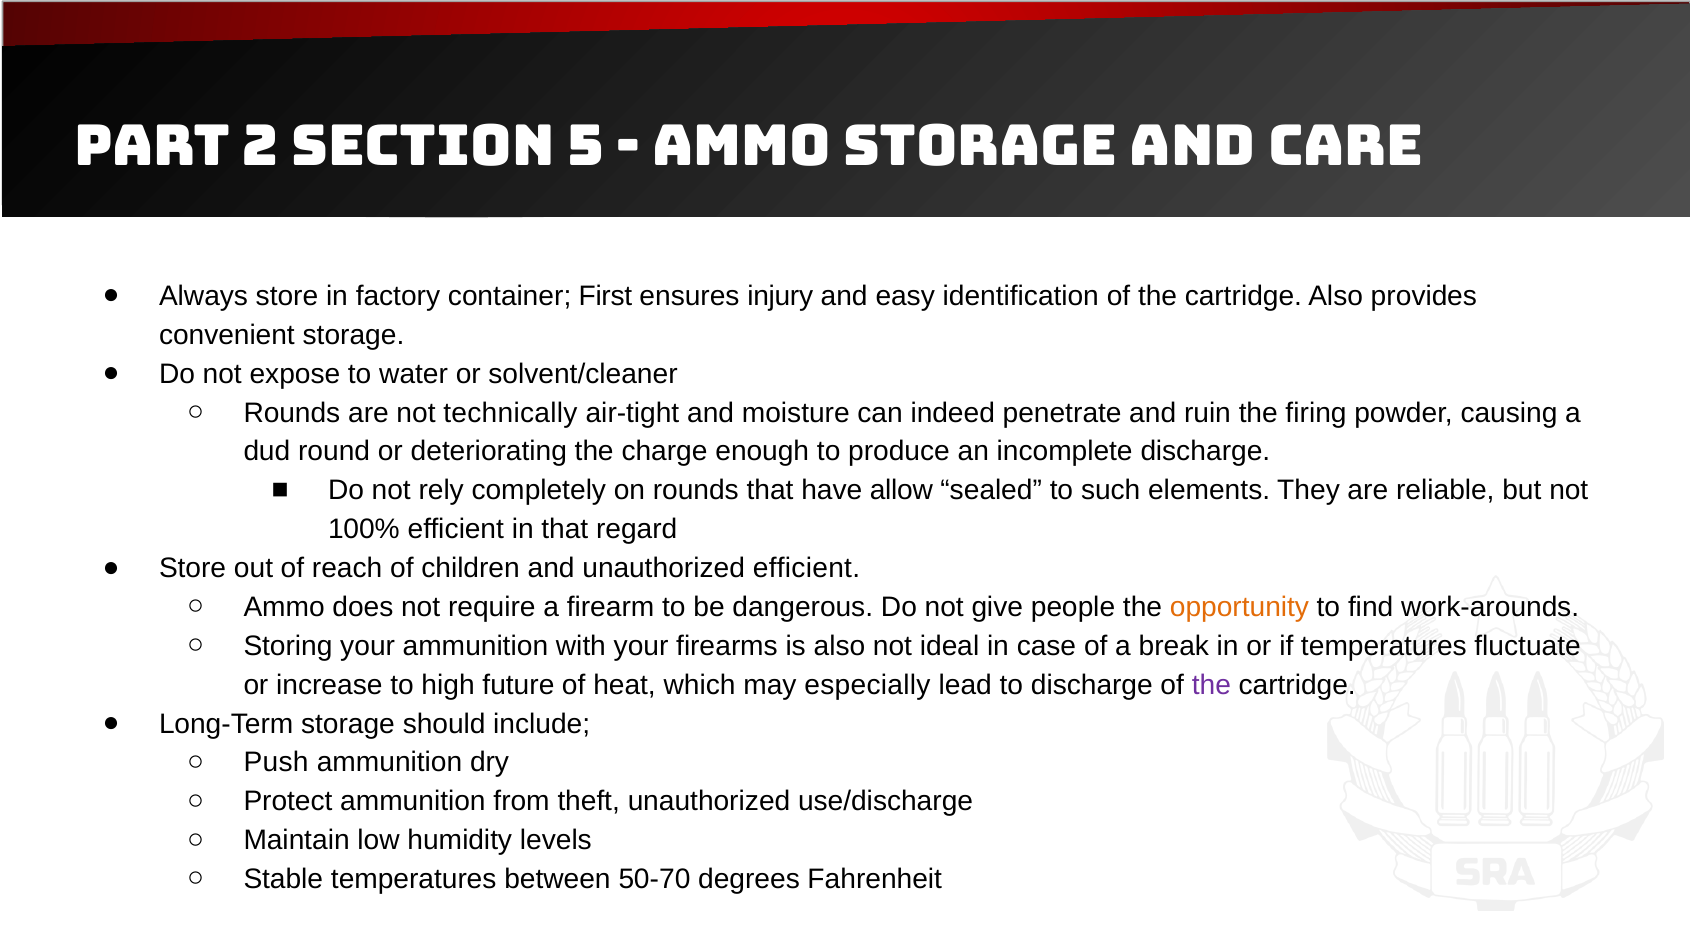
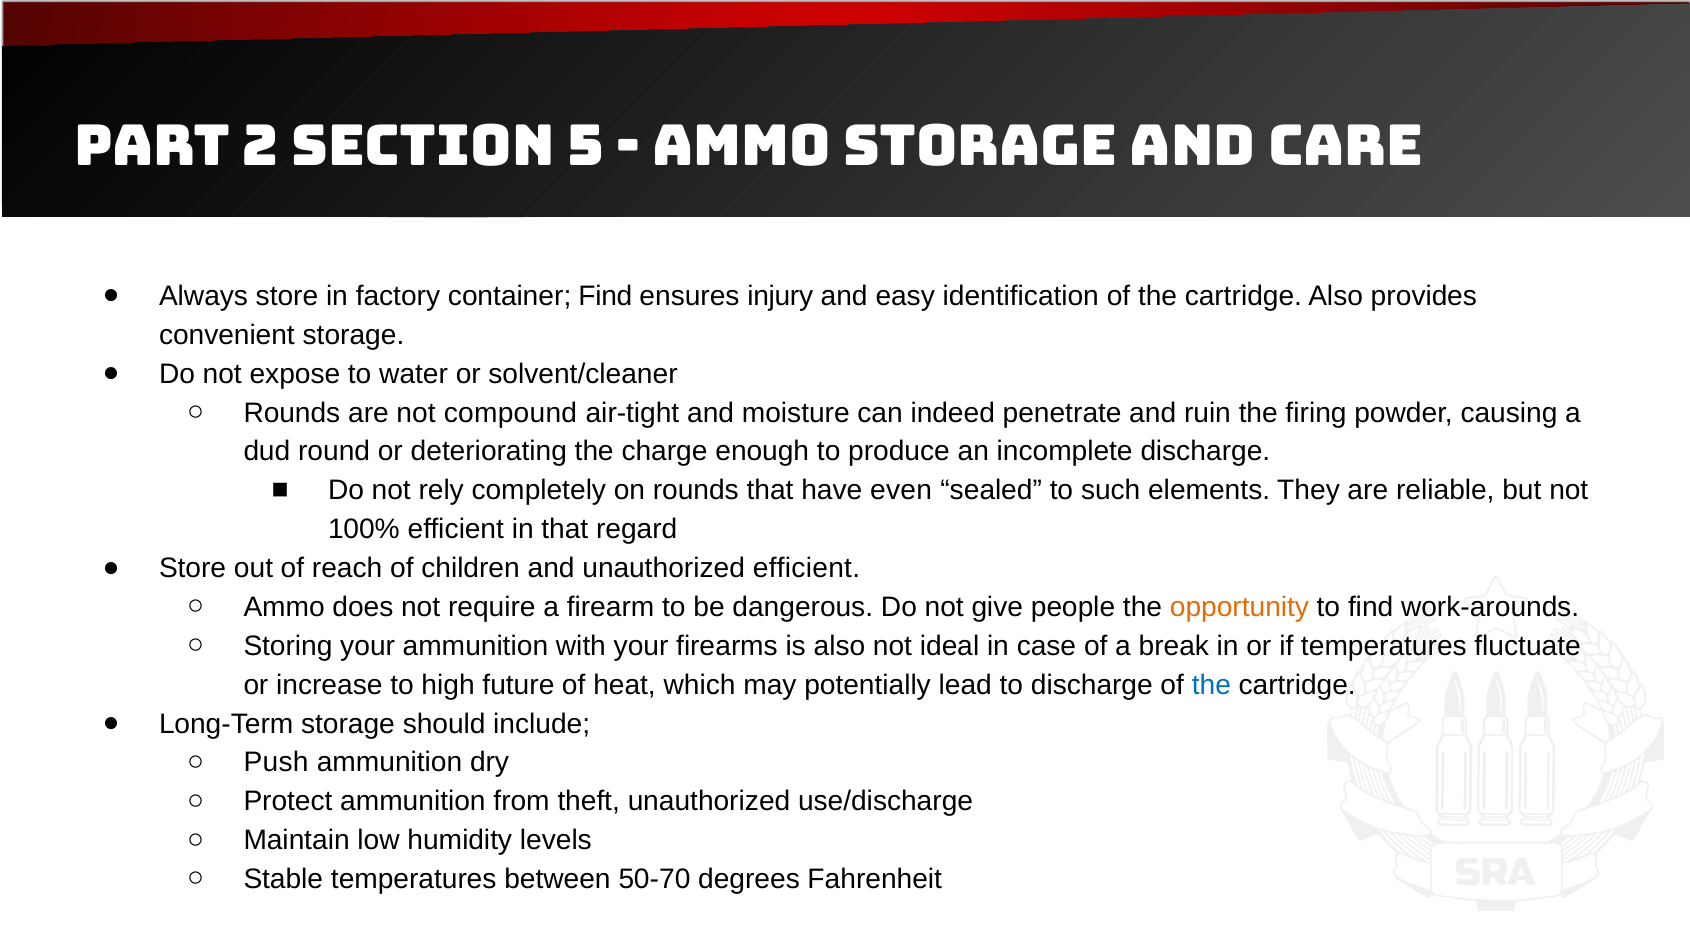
container First: First -> Find (605, 296)
technically: technically -> compound (510, 413)
allow: allow -> even (901, 490)
especially: especially -> potentially (868, 685)
the colour: purple -> blue (1211, 685)
